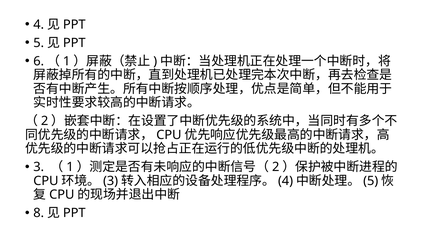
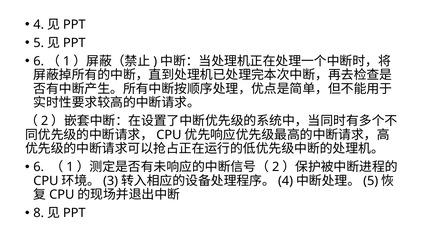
3: 3 -> 6 (39, 167)
